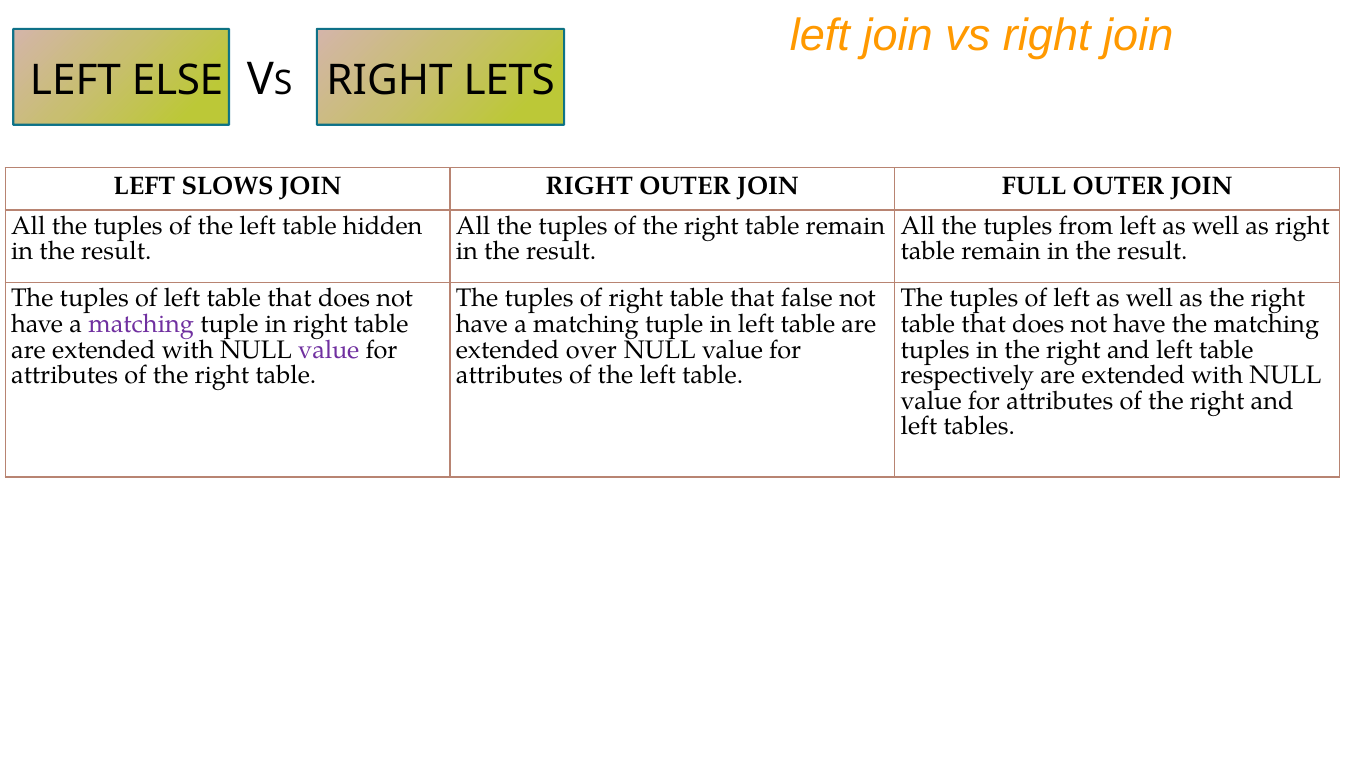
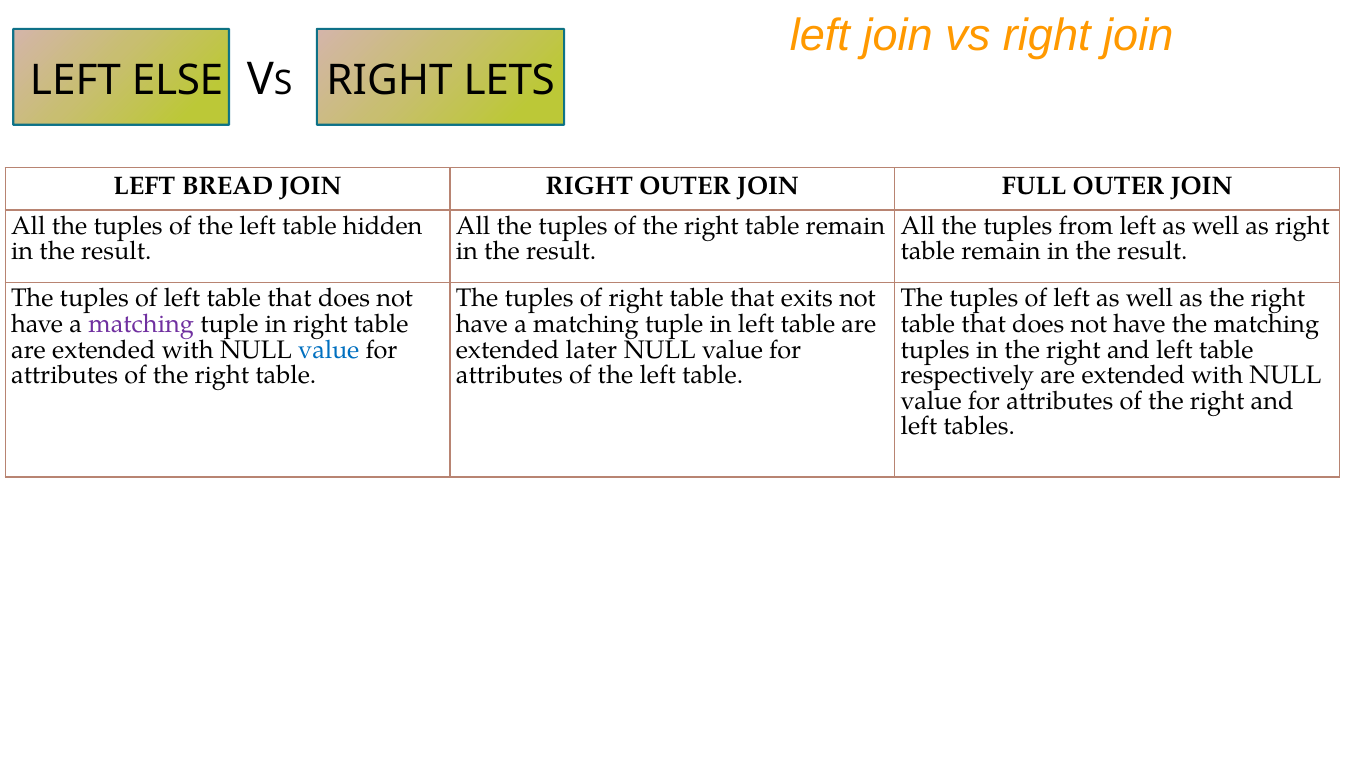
SLOWS: SLOWS -> BREAD (228, 186)
false: false -> exits (807, 299)
value colour: purple -> blue (329, 350)
over: over -> later (591, 350)
